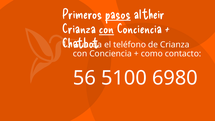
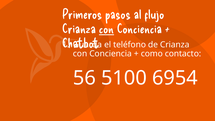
pasos underline: present -> none (118, 14)
their: their -> flujo (154, 14)
6980: 6980 -> 6954 (175, 78)
